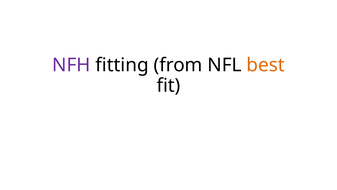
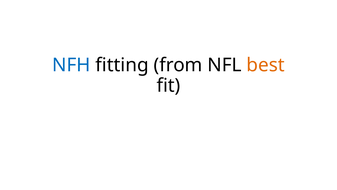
NFH colour: purple -> blue (71, 65)
